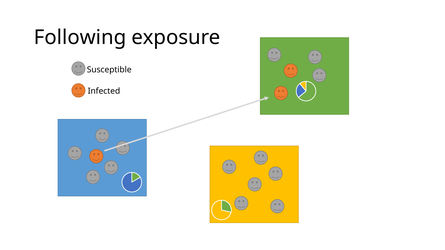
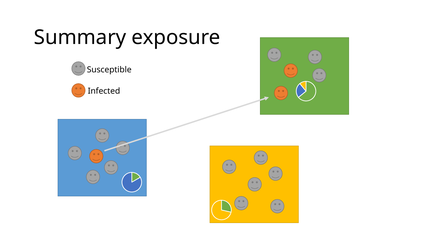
Following: Following -> Summary (80, 37)
